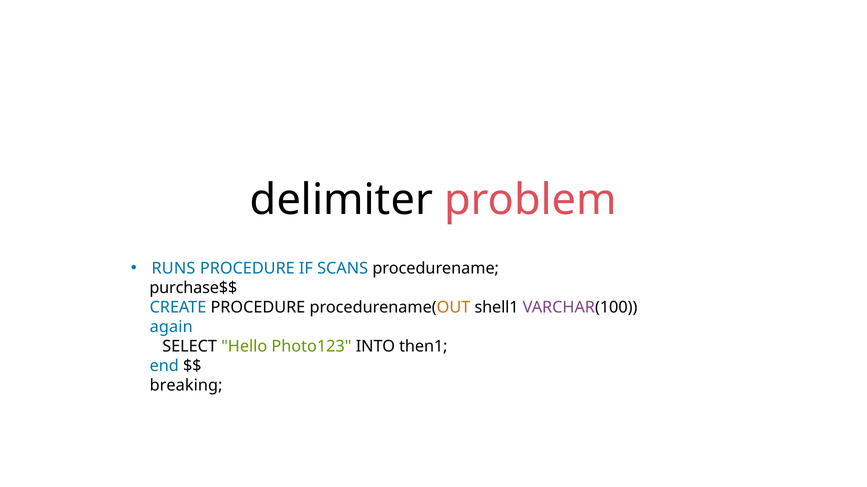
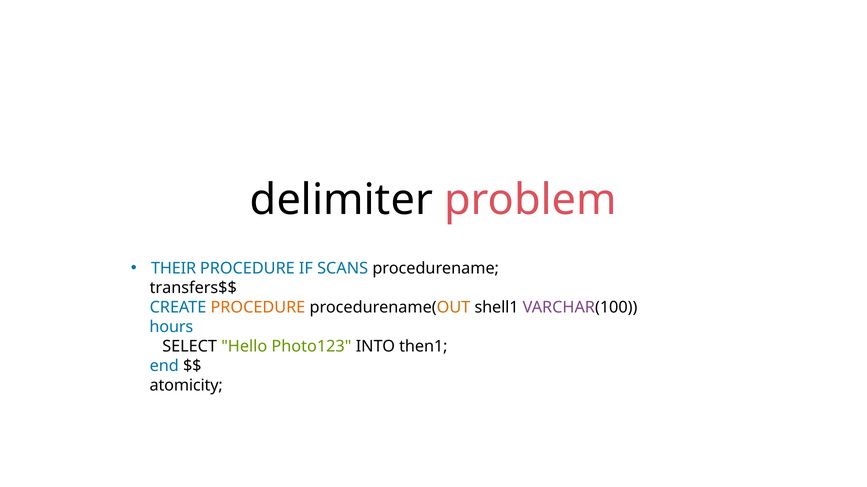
RUNS: RUNS -> THEIR (174, 269)
purchase$$: purchase$$ -> transfers$$ (193, 288)
PROCEDURE colour: black -> orange (258, 308)
again: again -> hours (171, 327)
breaking: breaking -> atomicity (186, 386)
